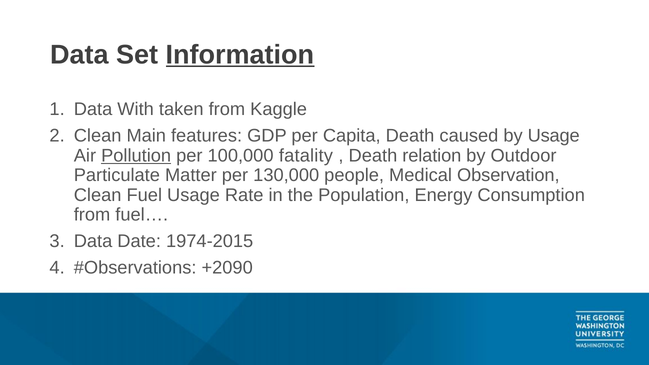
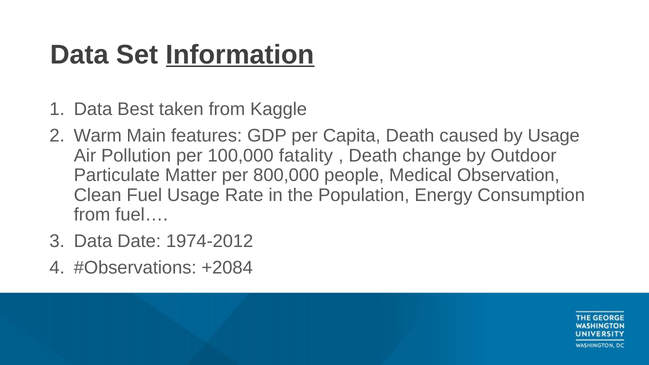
With: With -> Best (136, 109)
Clean: Clean -> Warm (98, 136)
Pollution underline: present -> none (136, 156)
relation: relation -> change (432, 156)
130,000: 130,000 -> 800,000 (286, 175)
1974-2015: 1974-2015 -> 1974-2012 (210, 241)
+2090: +2090 -> +2084 (227, 268)
